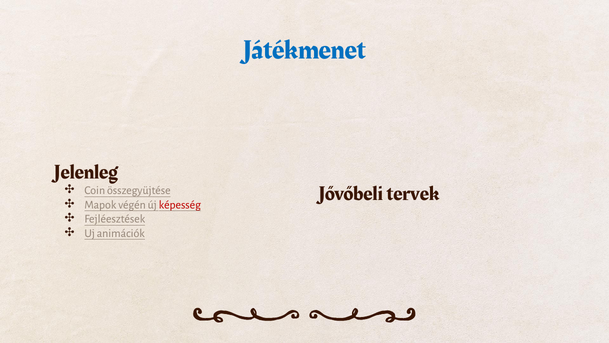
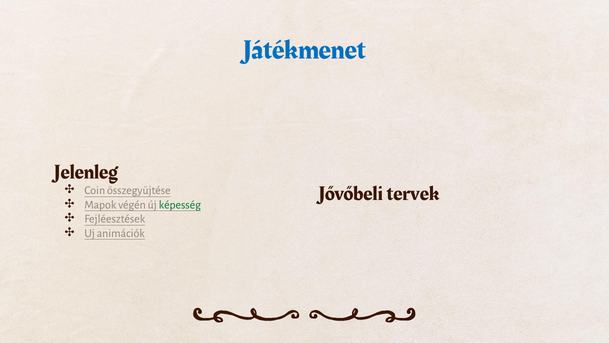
képesség colour: red -> green (180, 205)
